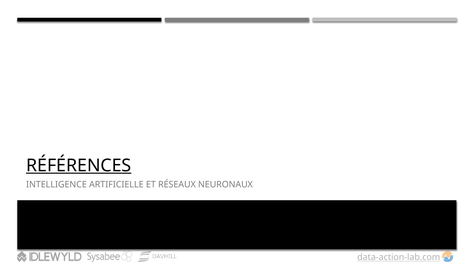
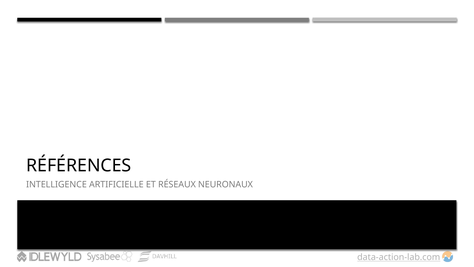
RÉFÉRENCES underline: present -> none (79, 165)
